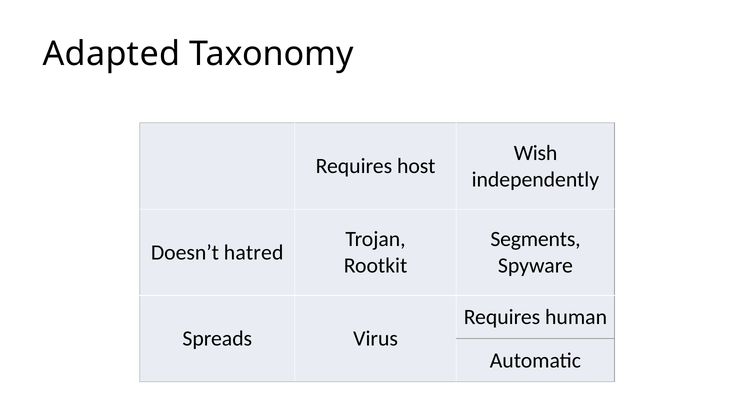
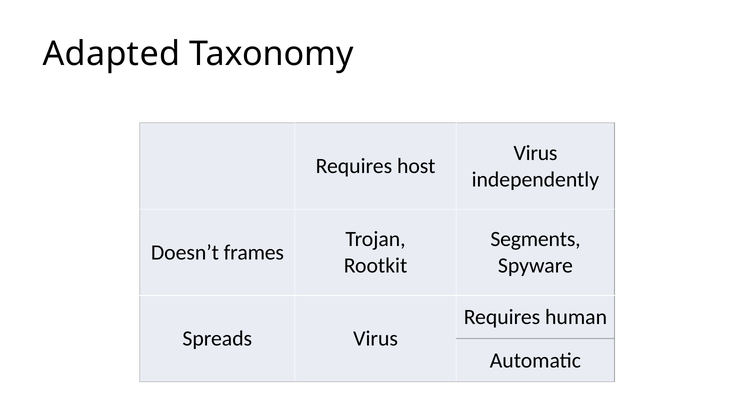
Wish: Wish -> Virus (536, 153)
hatred: hatred -> frames (254, 253)
